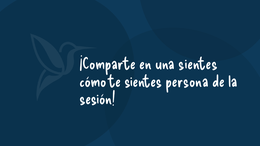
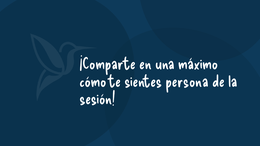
una sientes: sientes -> máximo (198, 64)
